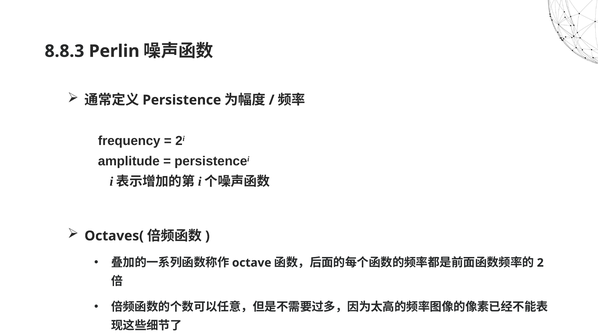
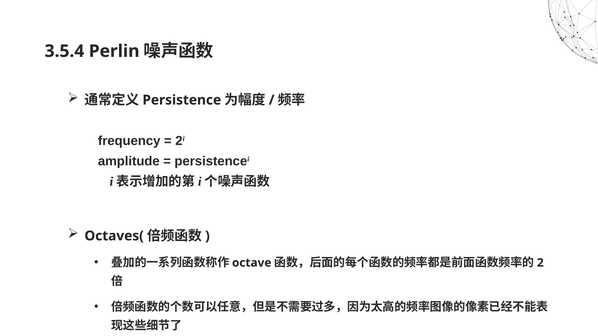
8.8.3: 8.8.3 -> 3.5.4 (64, 51)
